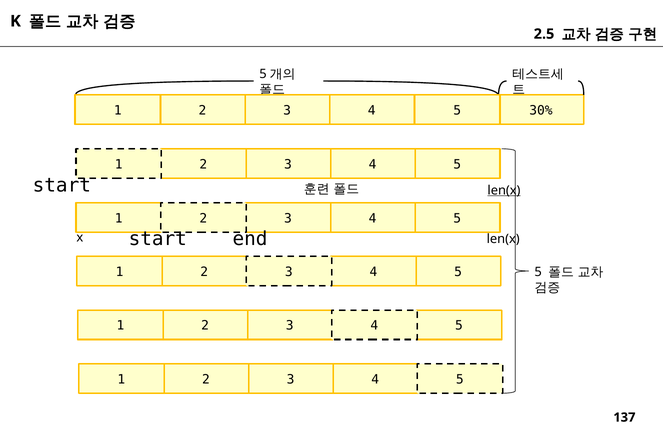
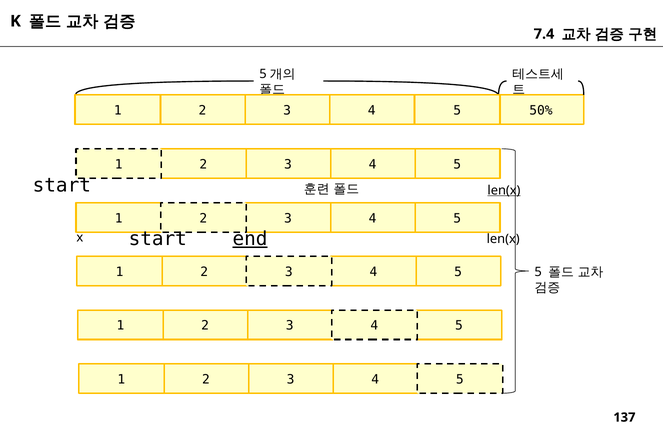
2.5: 2.5 -> 7.4 (544, 34)
30%: 30% -> 50% (541, 111)
end underline: none -> present (250, 239)
